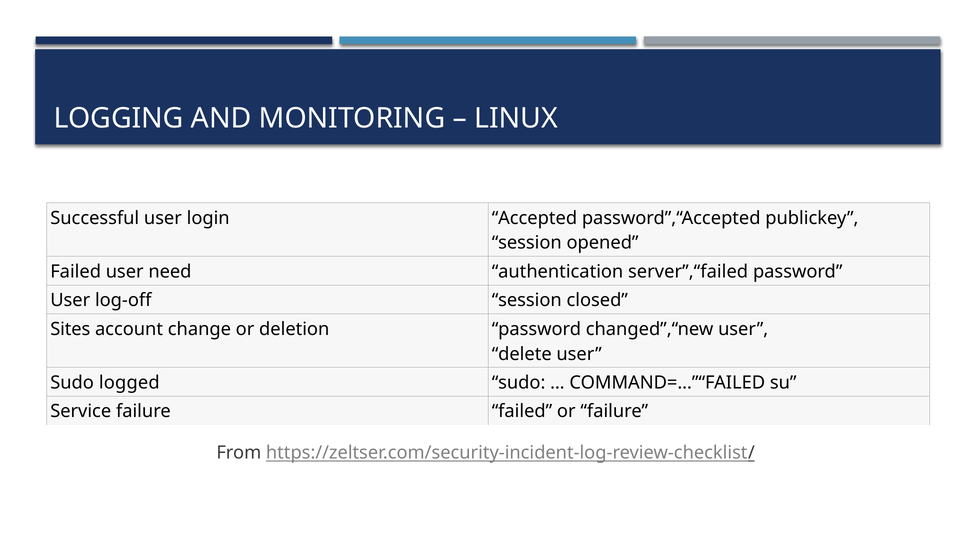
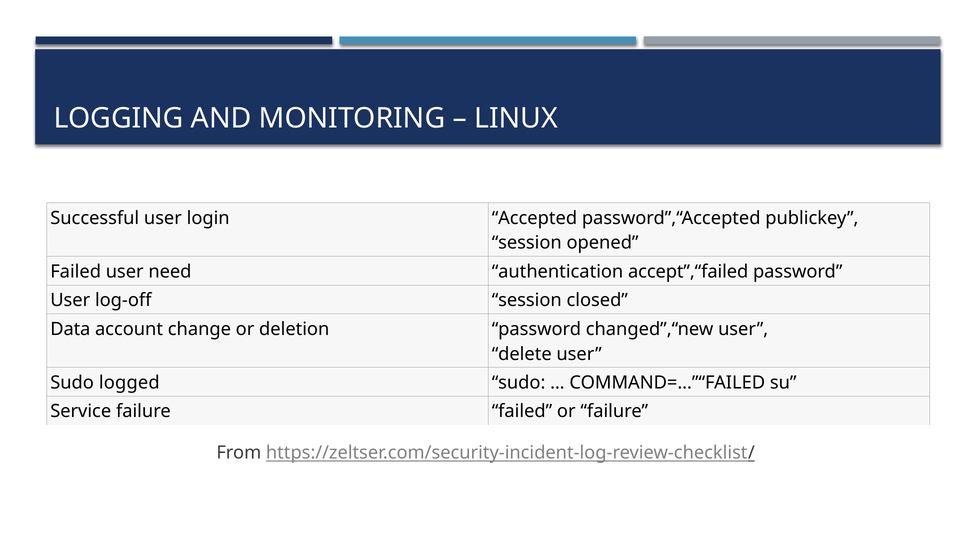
server”,“failed: server”,“failed -> accept”,“failed (688, 272)
Sites: Sites -> Data (70, 329)
